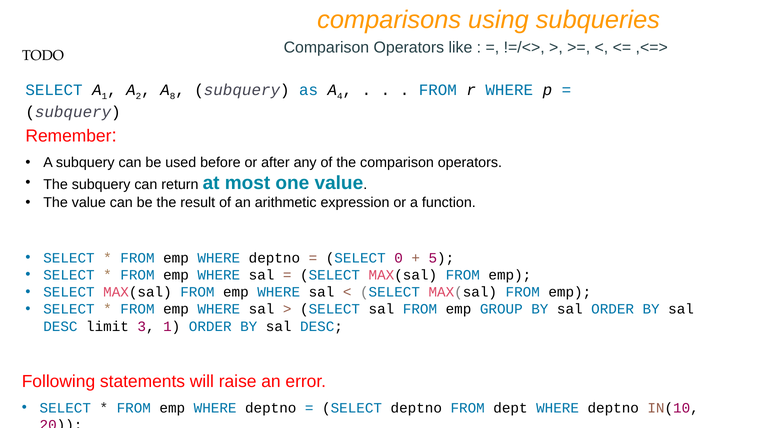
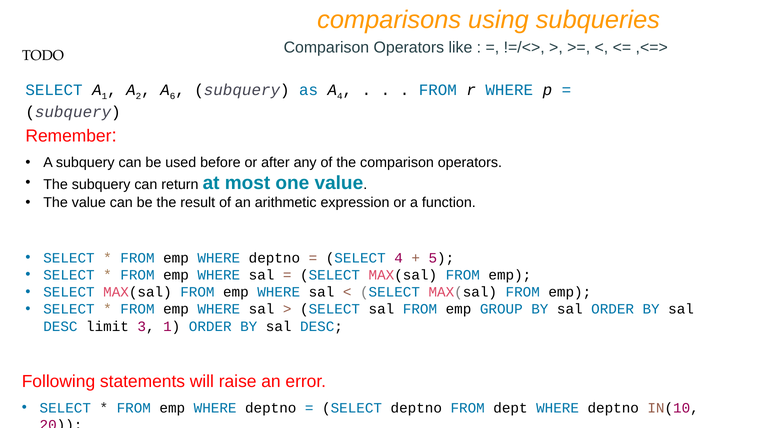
8: 8 -> 6 (173, 96)
SELECT 0: 0 -> 4 (399, 258)
